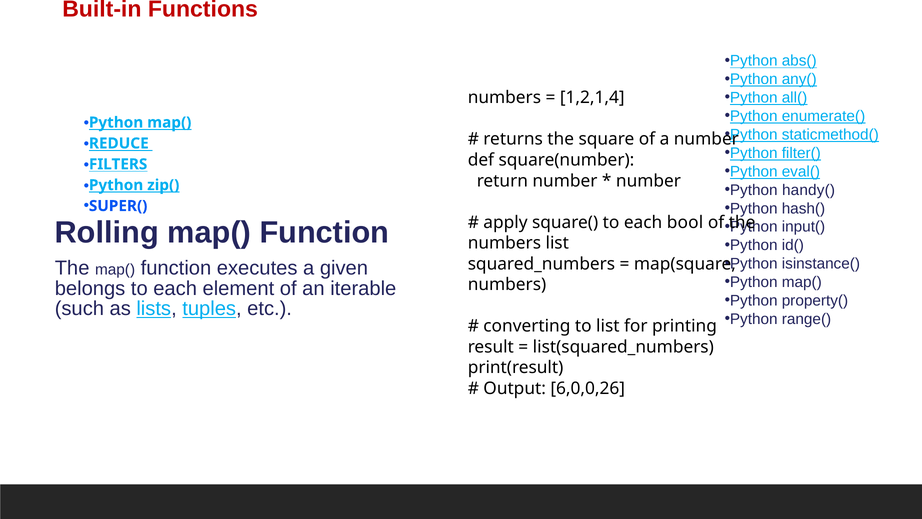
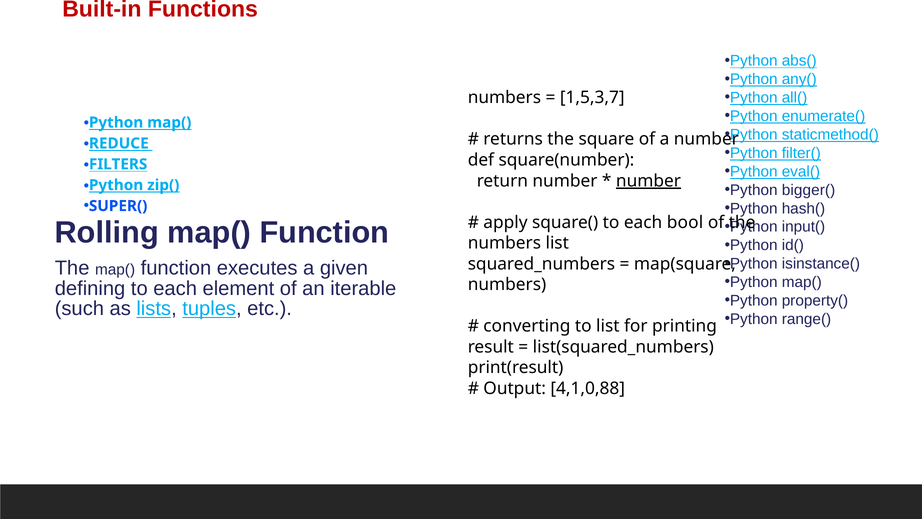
1,2,1,4: 1,2,1,4 -> 1,5,3,7 (592, 98)
number underline: none -> present (648, 181)
handy(: handy( -> bigger( (809, 190)
belongs: belongs -> defining (90, 288)
6,0,0,26: 6,0,0,26 -> 4,1,0,88 (588, 388)
